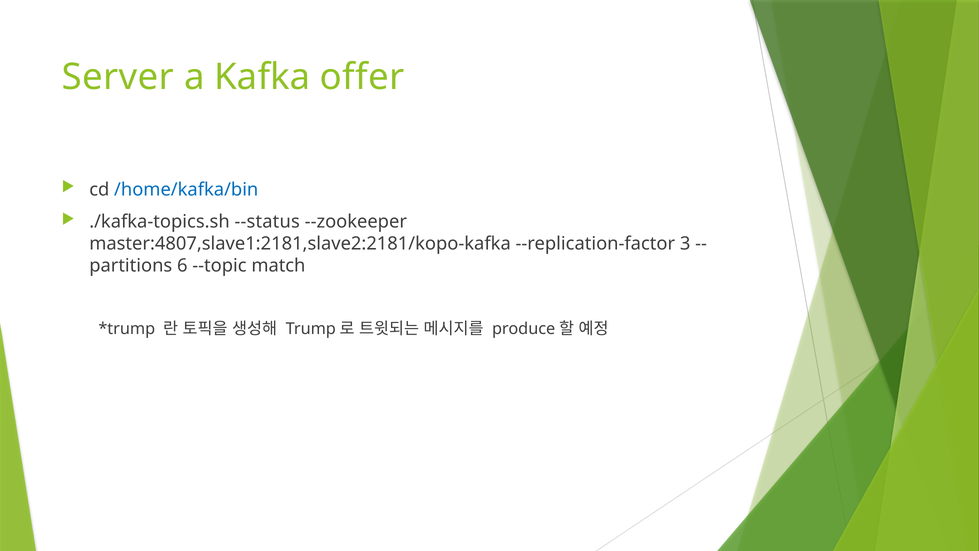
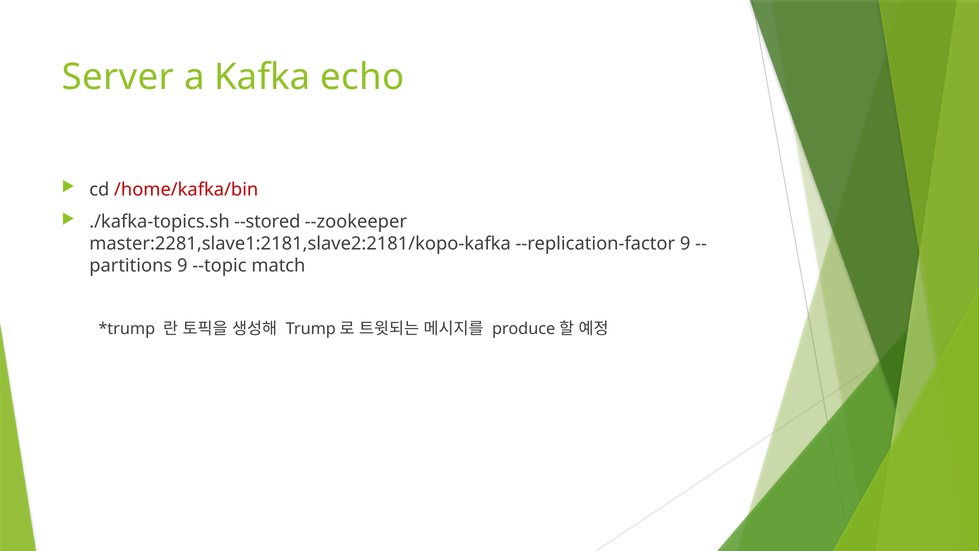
offer: offer -> echo (362, 77)
/home/kafka/bin colour: blue -> red (186, 189)
--status: --status -> --stored (267, 222)
master:4807,slave1:2181,slave2:2181/kopo-kafka: master:4807,slave1:2181,slave2:2181/kopo-kafka -> master:2281,slave1:2181,slave2:2181/kopo-kafka (300, 244)
--replication-factor 3: 3 -> 9 (685, 244)
6: 6 -> 9 (182, 266)
